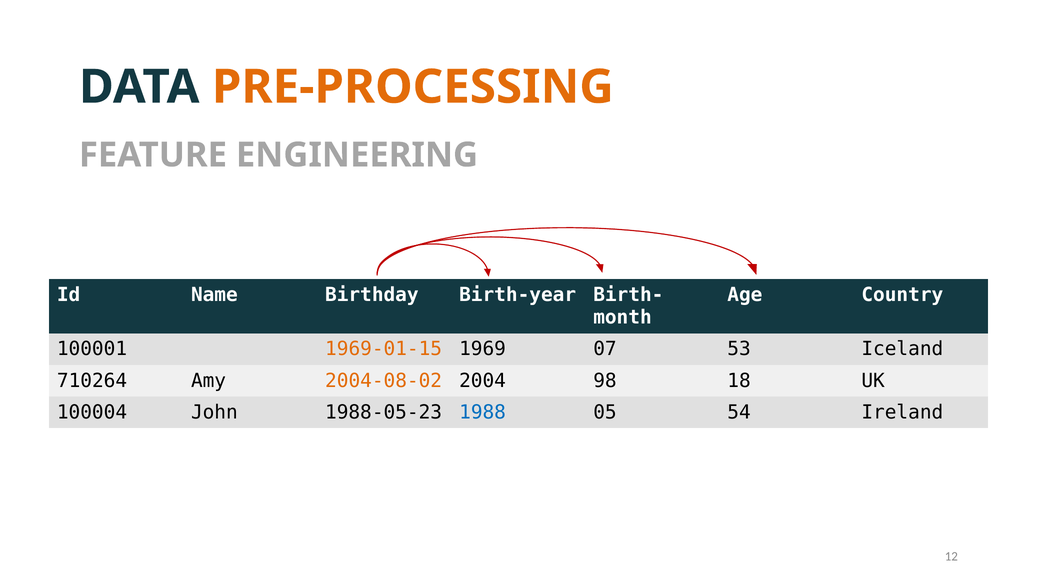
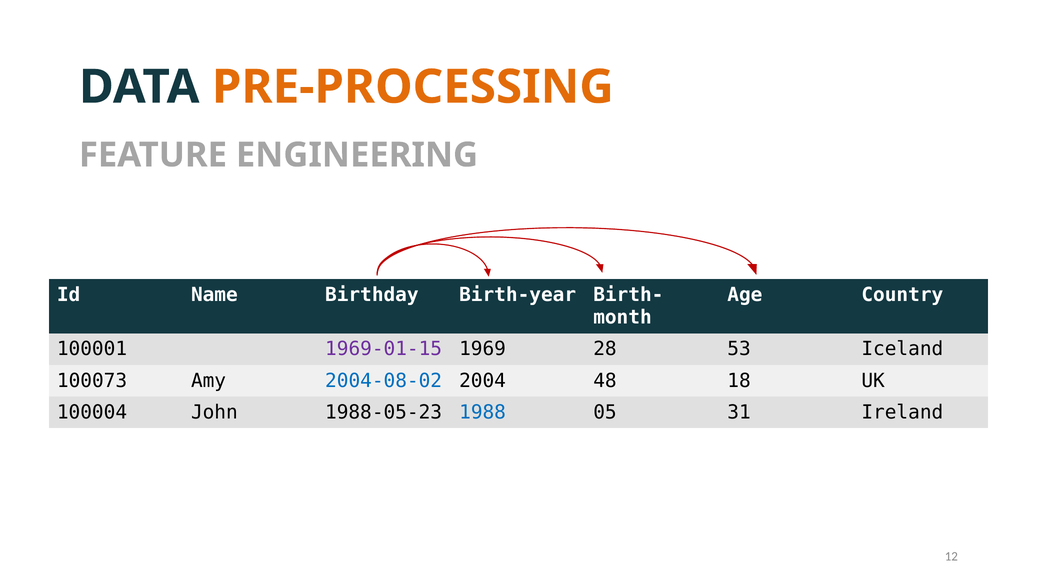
1969-01-15 colour: orange -> purple (384, 349)
07: 07 -> 28 (605, 349)
710264: 710264 -> 100073 (92, 381)
2004-08-02 colour: orange -> blue (384, 381)
98: 98 -> 48 (605, 381)
54: 54 -> 31 (739, 412)
